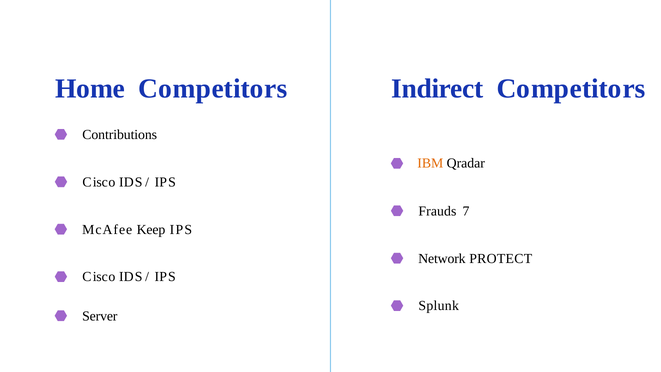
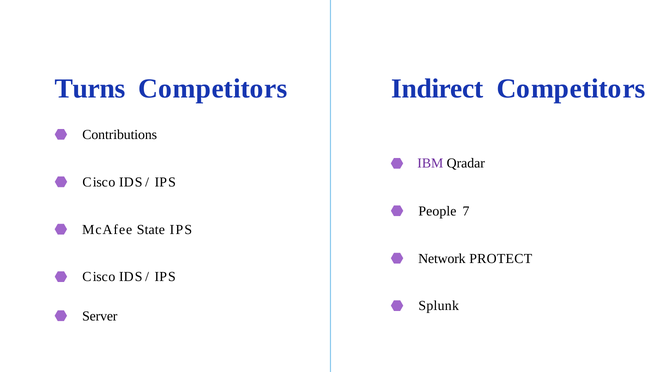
Home: Home -> Turns (90, 89)
IBM colour: orange -> purple (430, 163)
Frauds: Frauds -> People (437, 211)
Keep: Keep -> State (151, 229)
